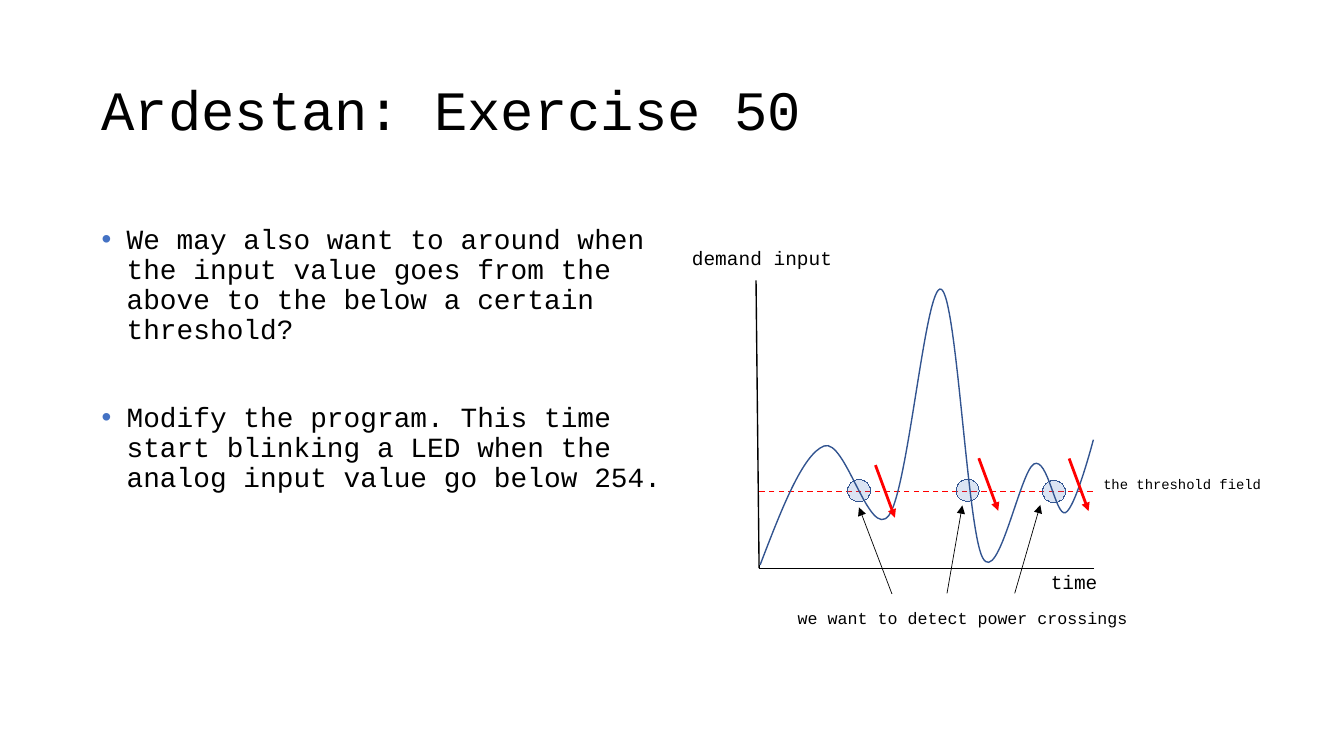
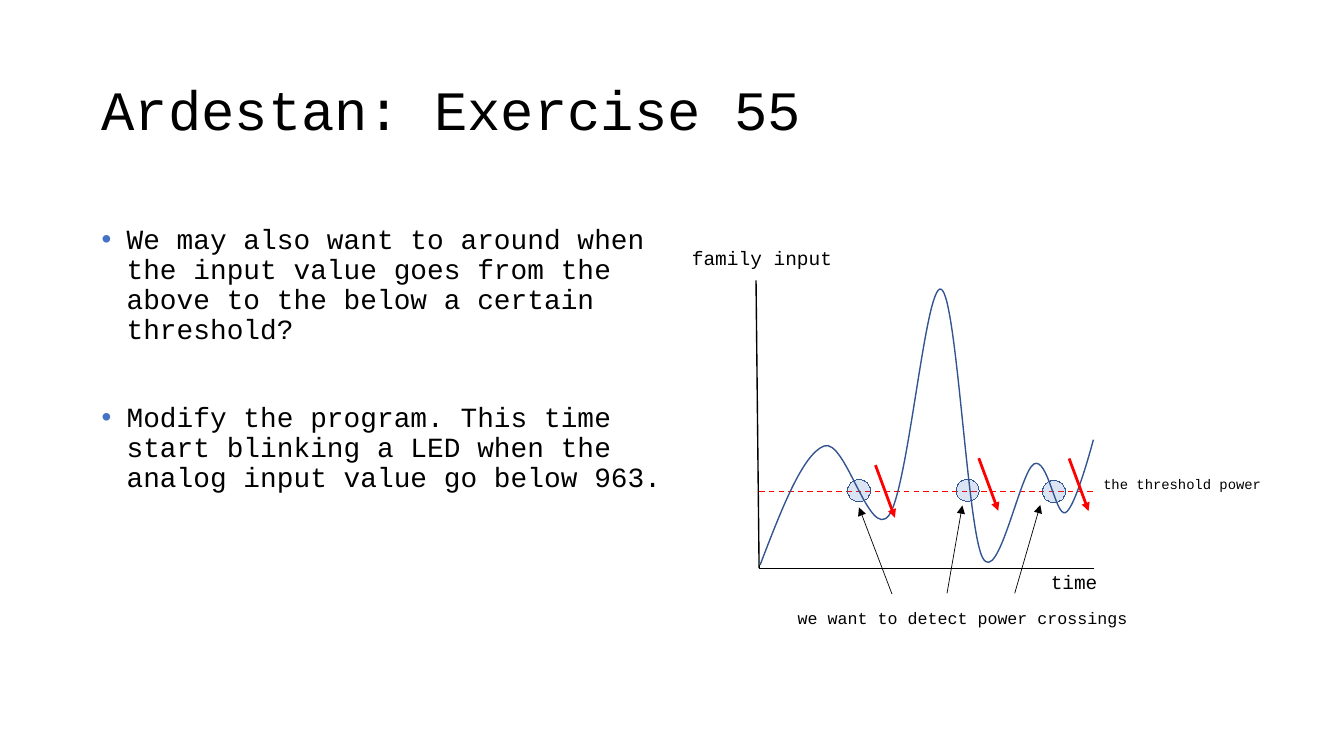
50: 50 -> 55 (767, 112)
demand: demand -> family (727, 259)
254: 254 -> 963 (628, 478)
threshold field: field -> power (1240, 485)
